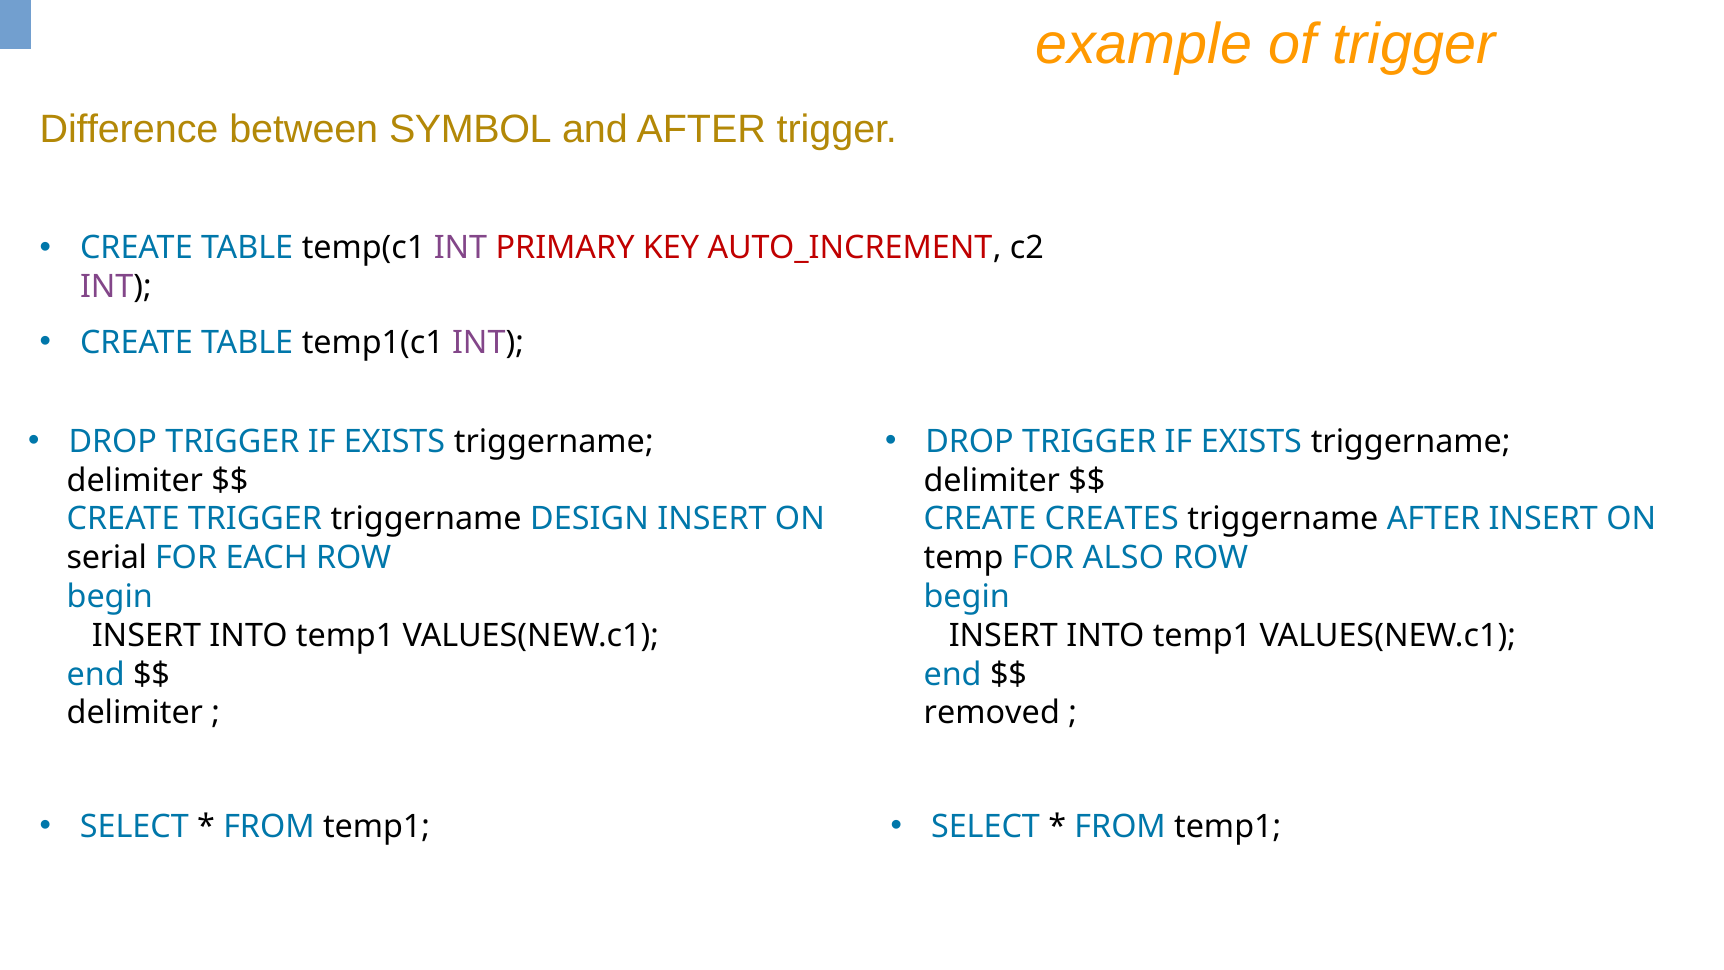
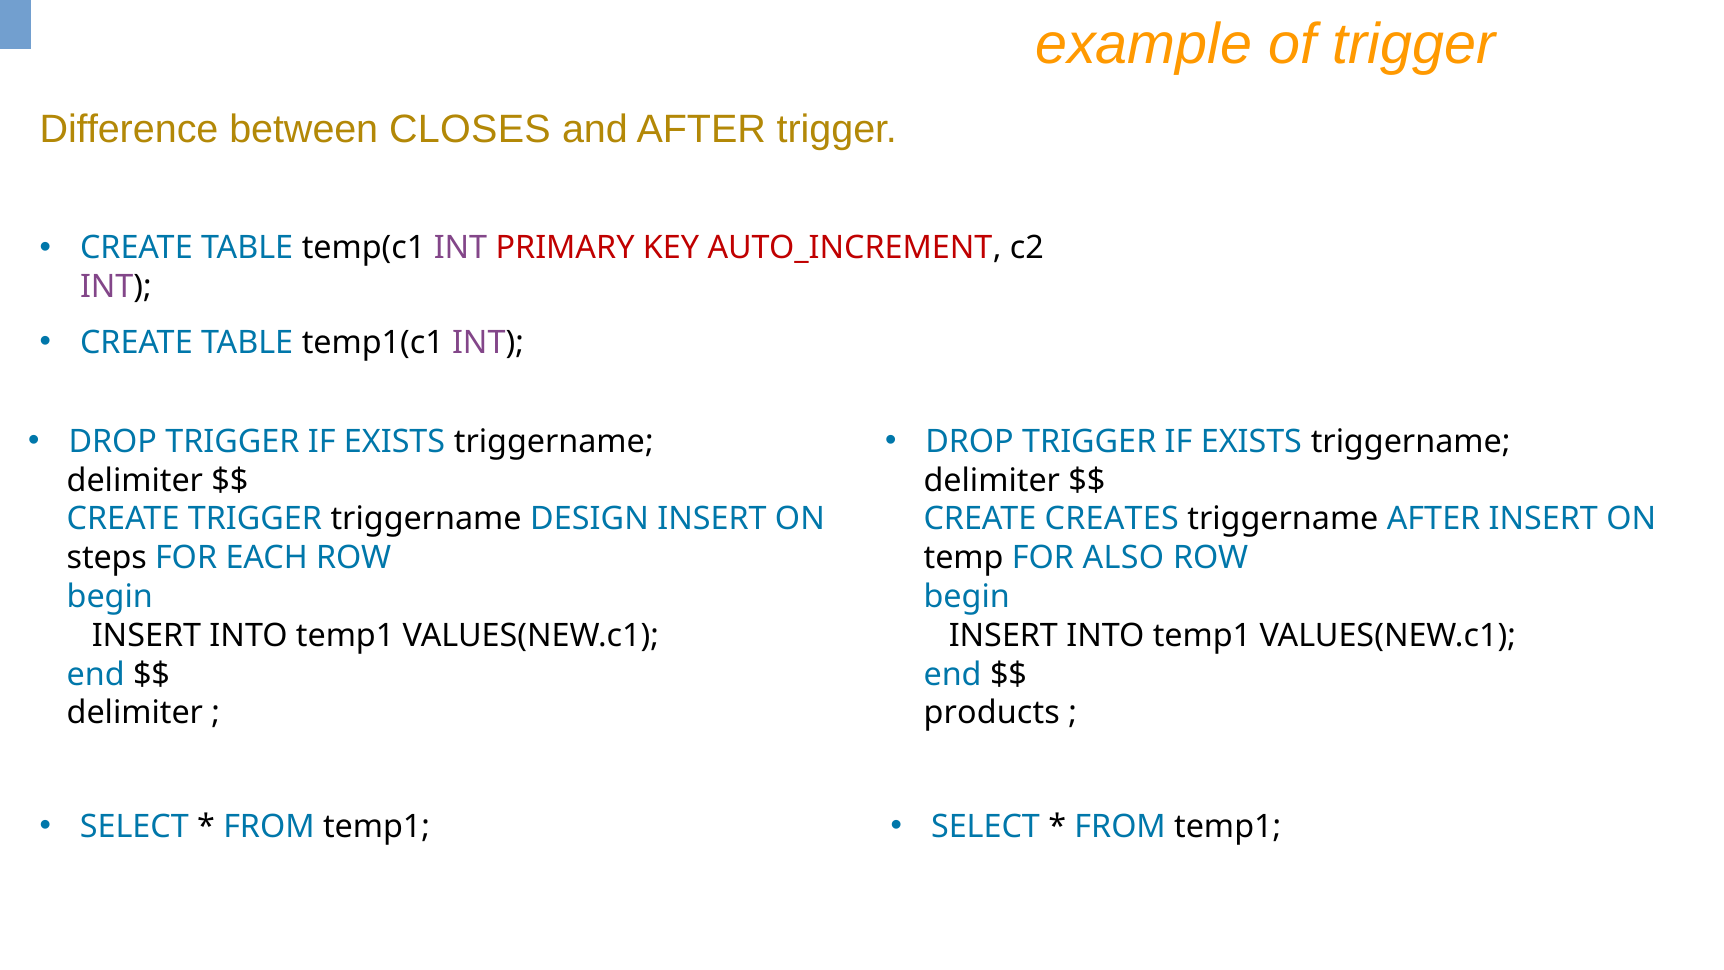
SYMBOL: SYMBOL -> CLOSES (470, 129)
serial: serial -> steps (107, 558)
removed: removed -> products (992, 713)
